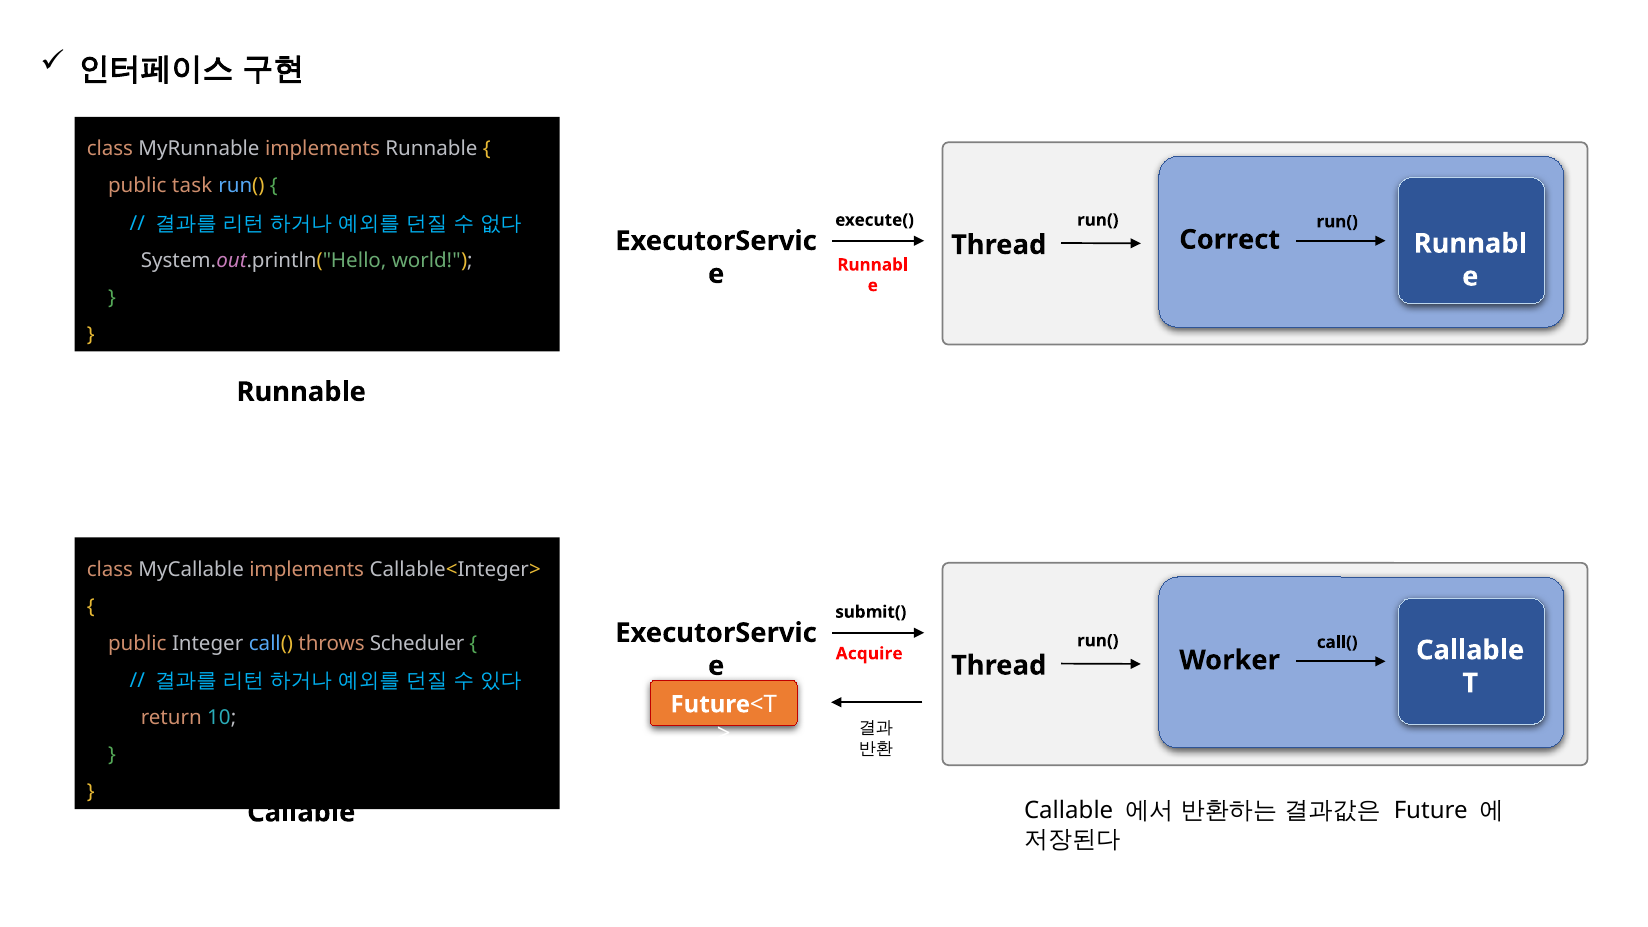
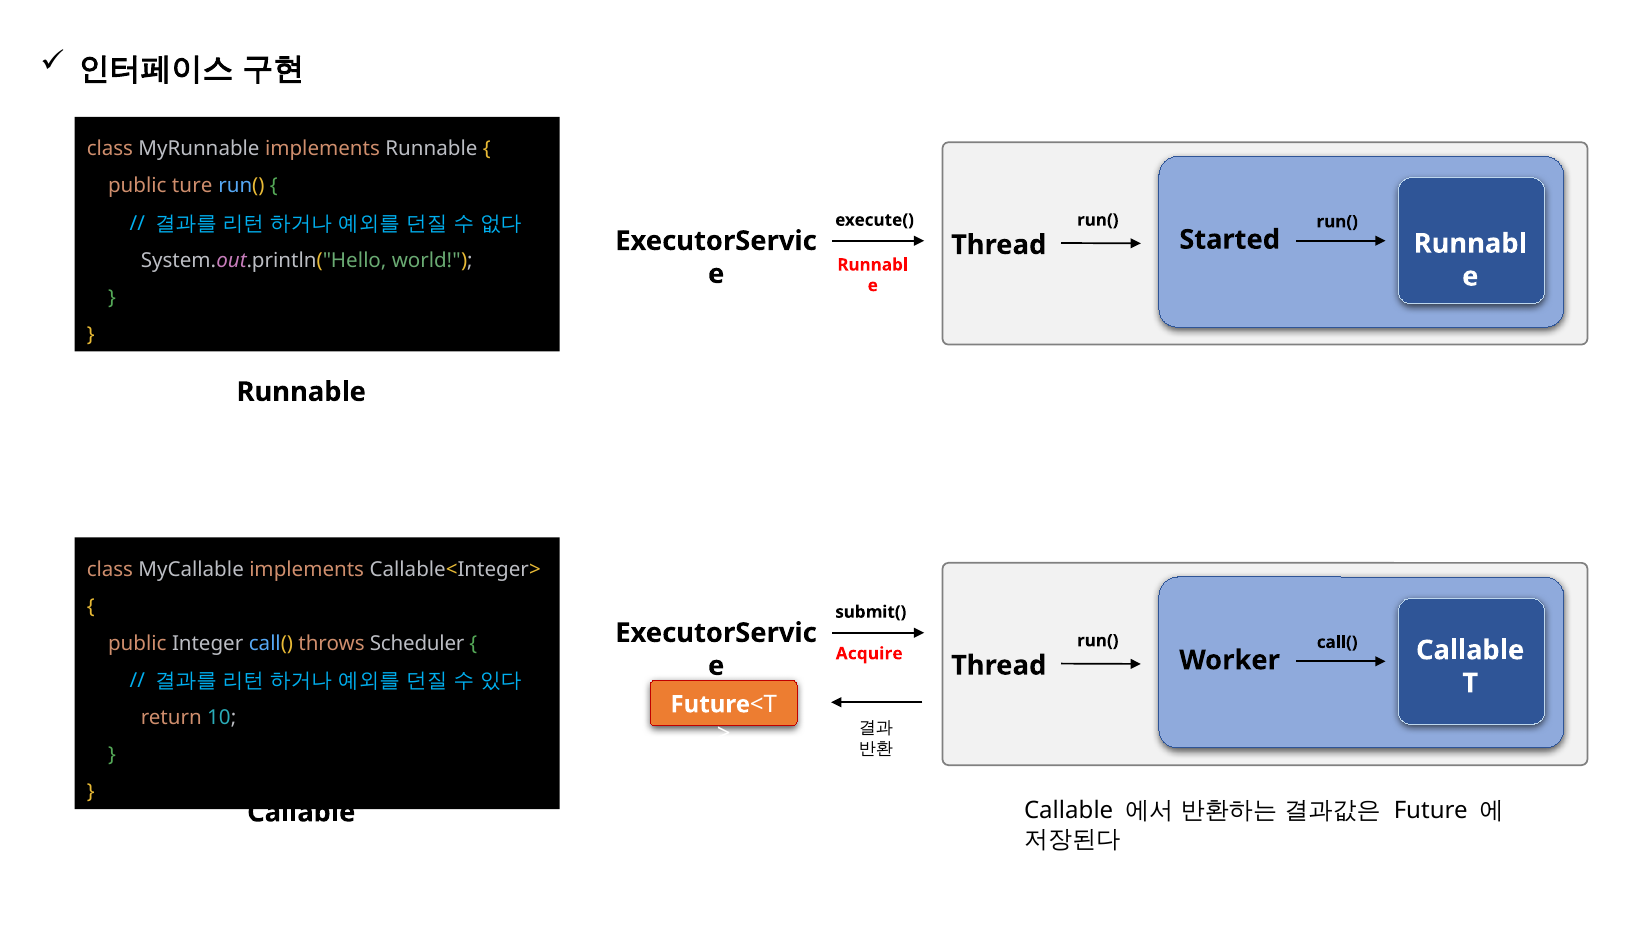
task: task -> ture (192, 186)
Correct: Correct -> Started (1230, 240)
